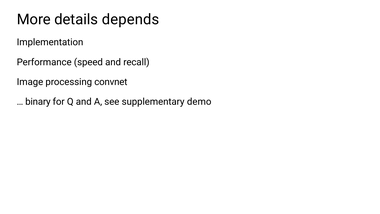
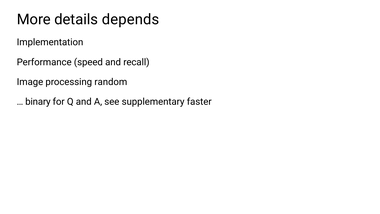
convnet: convnet -> random (111, 82)
demo: demo -> faster (199, 102)
